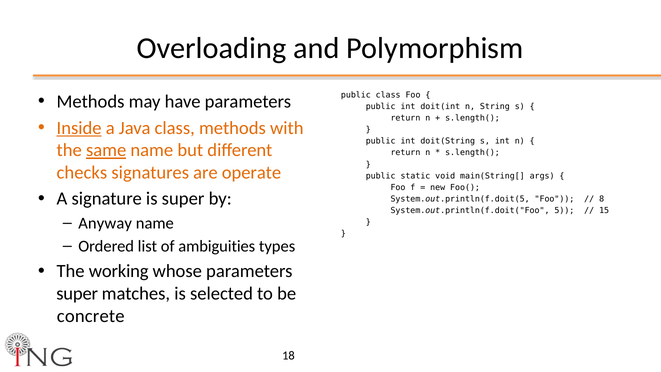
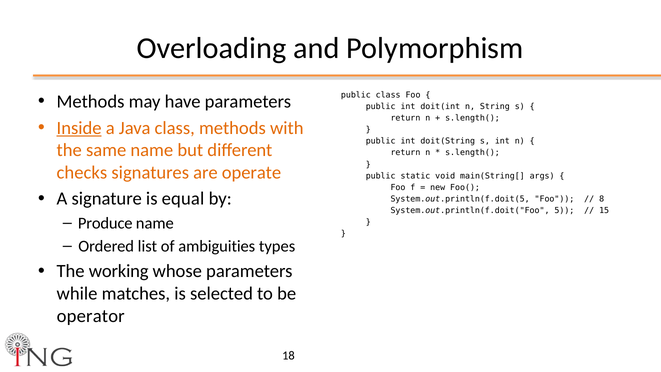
same underline: present -> none (106, 150)
is super: super -> equal (183, 199)
Anyway: Anyway -> Produce (105, 223)
super: super -> while (77, 294)
concrete: concrete -> operator (91, 316)
